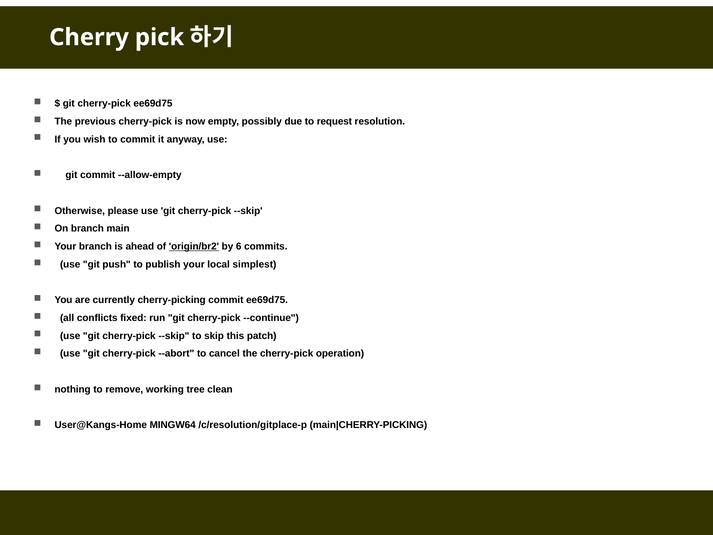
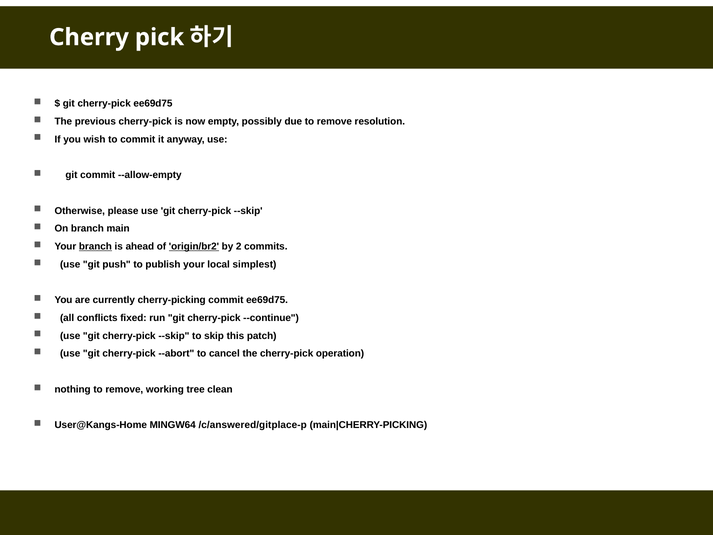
due to request: request -> remove (334, 121)
branch underline: none -> present (95, 246)
6: 6 -> 2 (239, 246)
/c/resolution/gitplace-p: /c/resolution/gitplace-p -> /c/answered/gitplace-p (253, 425)
